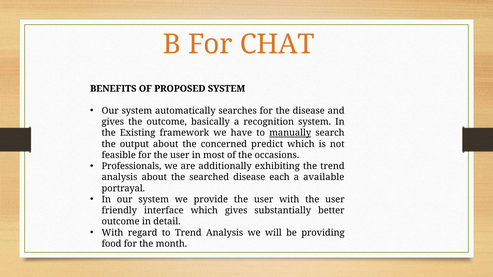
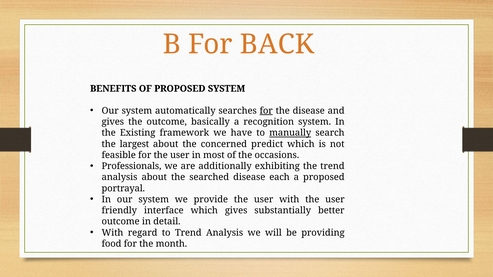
CHAT: CHAT -> BACK (277, 44)
for underline: none -> present (266, 111)
output: output -> largest (134, 144)
a available: available -> proposed (324, 177)
